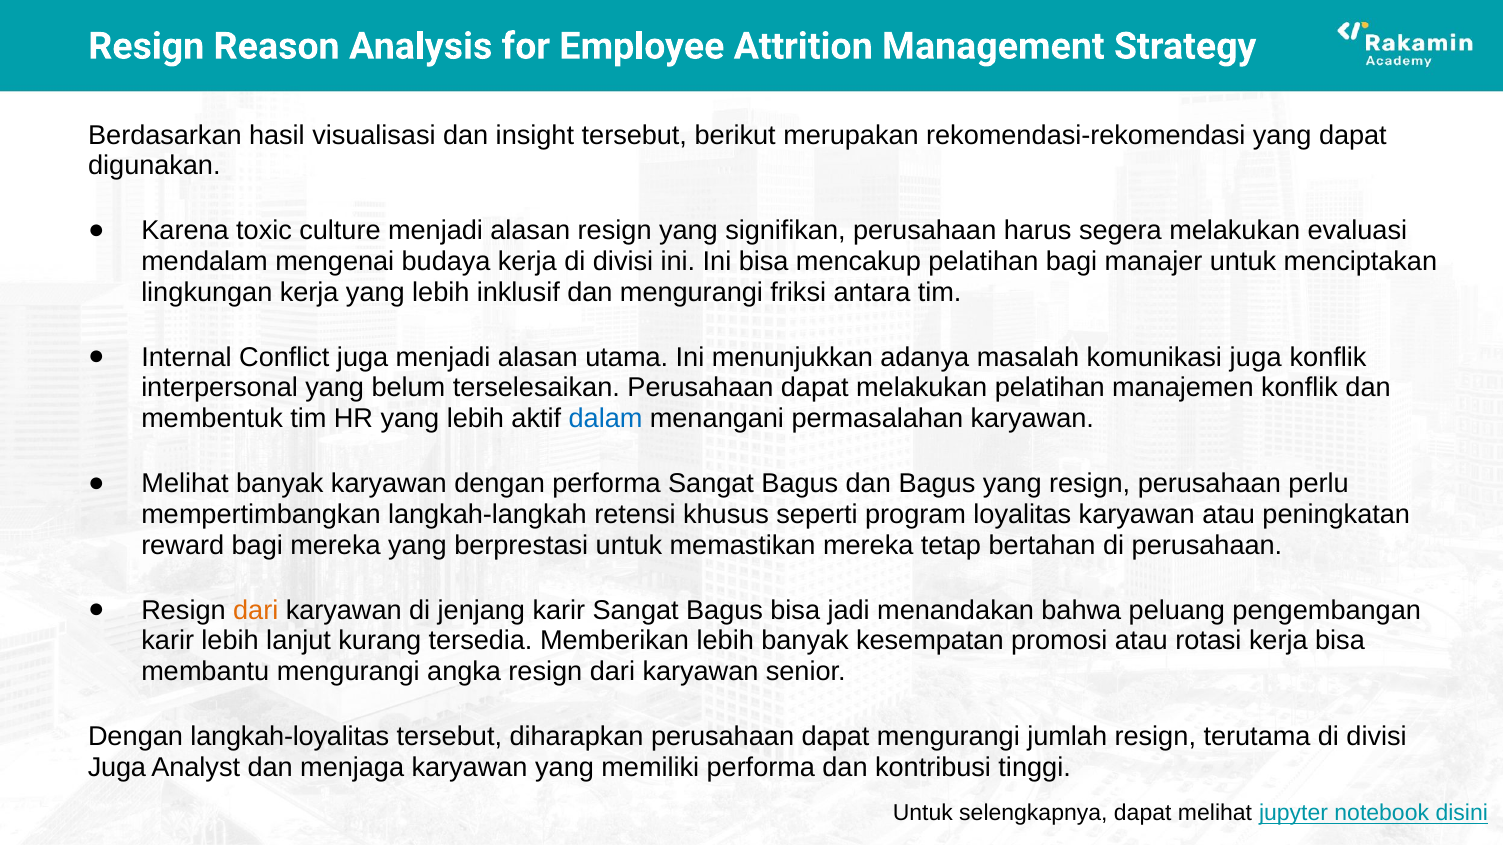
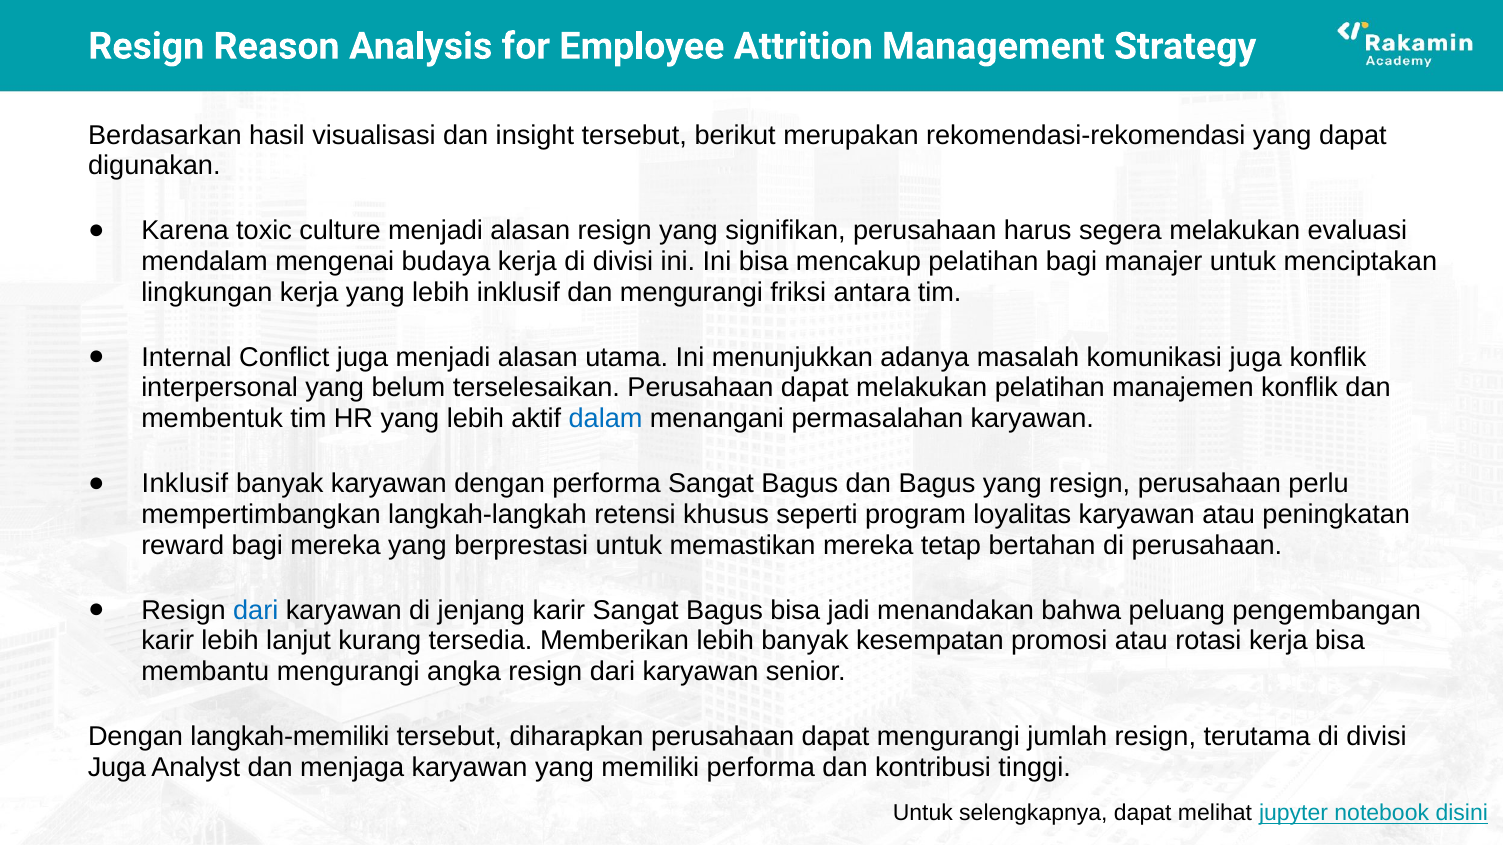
Melihat: Melihat -> Inklusif (185, 484)
dari colour: orange -> blue (256, 610)
langkah-loyalitas: langkah-loyalitas -> langkah-memiliki (290, 737)
